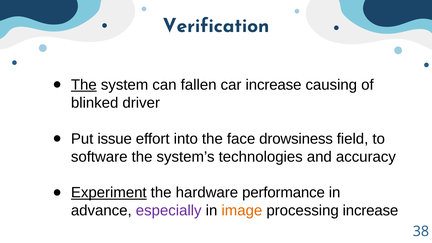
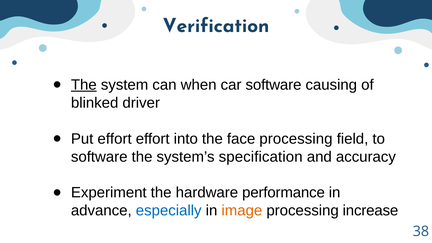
fallen: fallen -> when (199, 85)
car increase: increase -> software (274, 85)
Put issue: issue -> effort (115, 139)
face drowsiness: drowsiness -> processing (296, 139)
technologies: technologies -> specification (261, 157)
Experiment underline: present -> none (109, 193)
especially colour: purple -> blue (169, 211)
